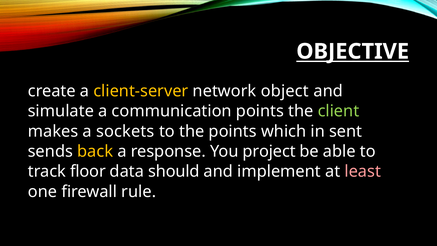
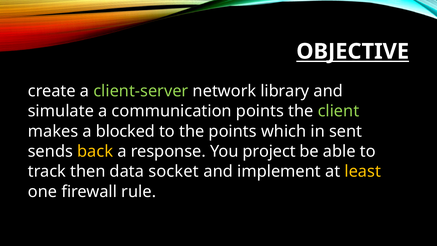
client-server colour: yellow -> light green (141, 91)
object: object -> library (285, 91)
sockets: sockets -> blocked (125, 131)
floor: floor -> then (88, 171)
should: should -> socket (174, 171)
least colour: pink -> yellow (363, 171)
